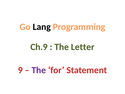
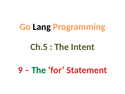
Ch.9: Ch.9 -> Ch.5 (39, 47)
Letter: Letter -> Intent (83, 47)
The colour: purple -> green (39, 70)
